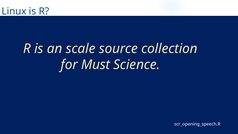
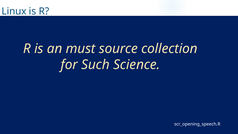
scale: scale -> must (81, 49)
Must: Must -> Such (95, 65)
